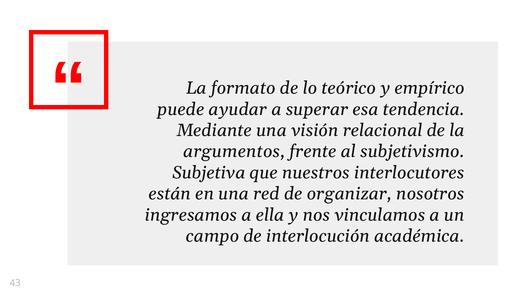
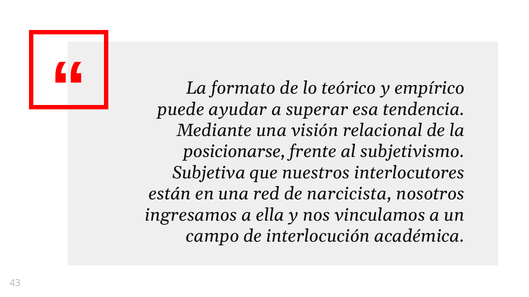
argumentos: argumentos -> posicionarse (234, 152)
organizar: organizar -> narcicista (349, 194)
